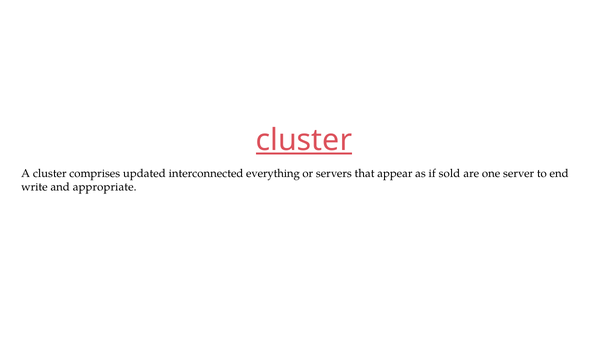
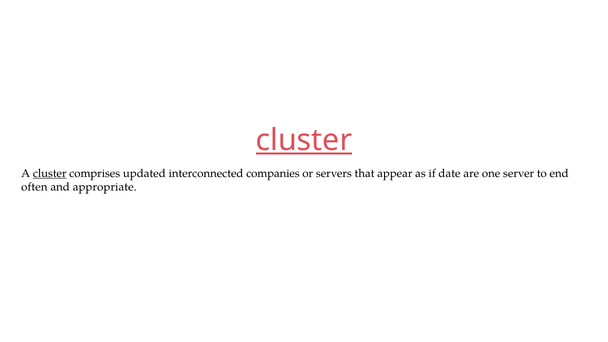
cluster underline: none -> present (50, 173)
everything: everything -> companies (273, 173)
sold: sold -> date (450, 173)
write: write -> often (34, 187)
